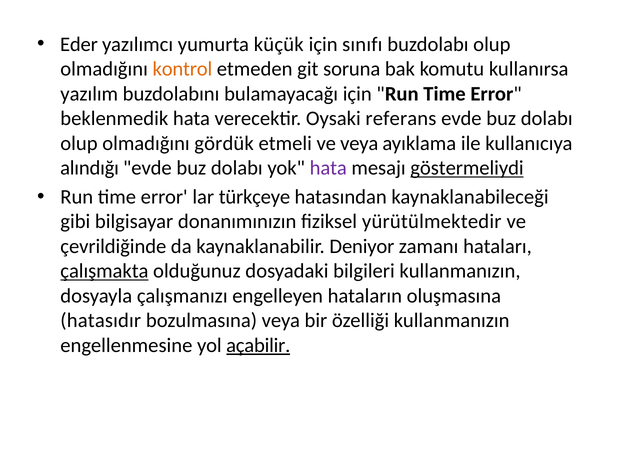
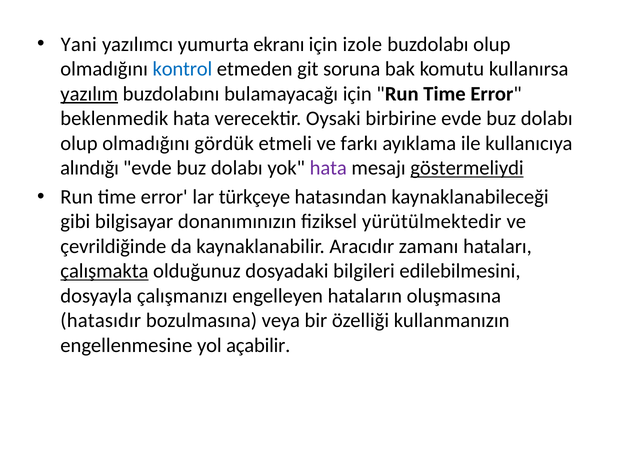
Eder: Eder -> Yani (79, 44)
küçük: küçük -> ekranı (279, 44)
sınıfı: sınıfı -> izole (362, 44)
kontrol colour: orange -> blue (182, 69)
yazılım underline: none -> present (89, 94)
referans: referans -> birbirine (401, 119)
ve veya: veya -> farkı (359, 143)
Deniyor: Deniyor -> Aracıdır (362, 247)
bilgileri kullanmanızın: kullanmanızın -> edilebilmesini (460, 271)
açabilir underline: present -> none (258, 346)
